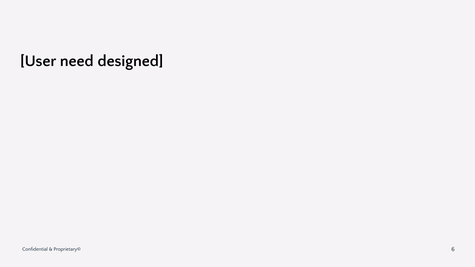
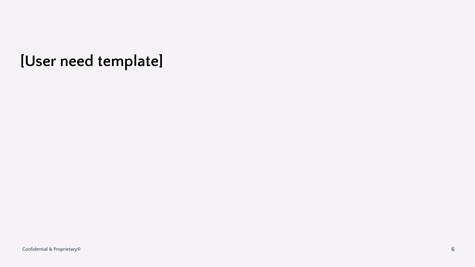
designed: designed -> template (130, 61)
